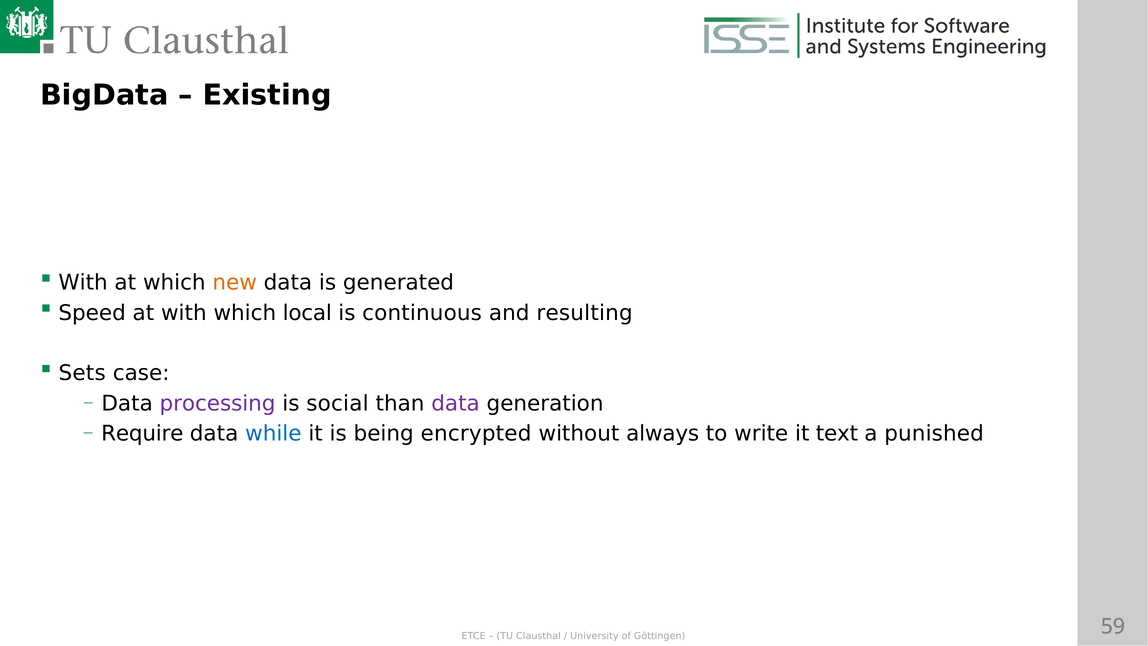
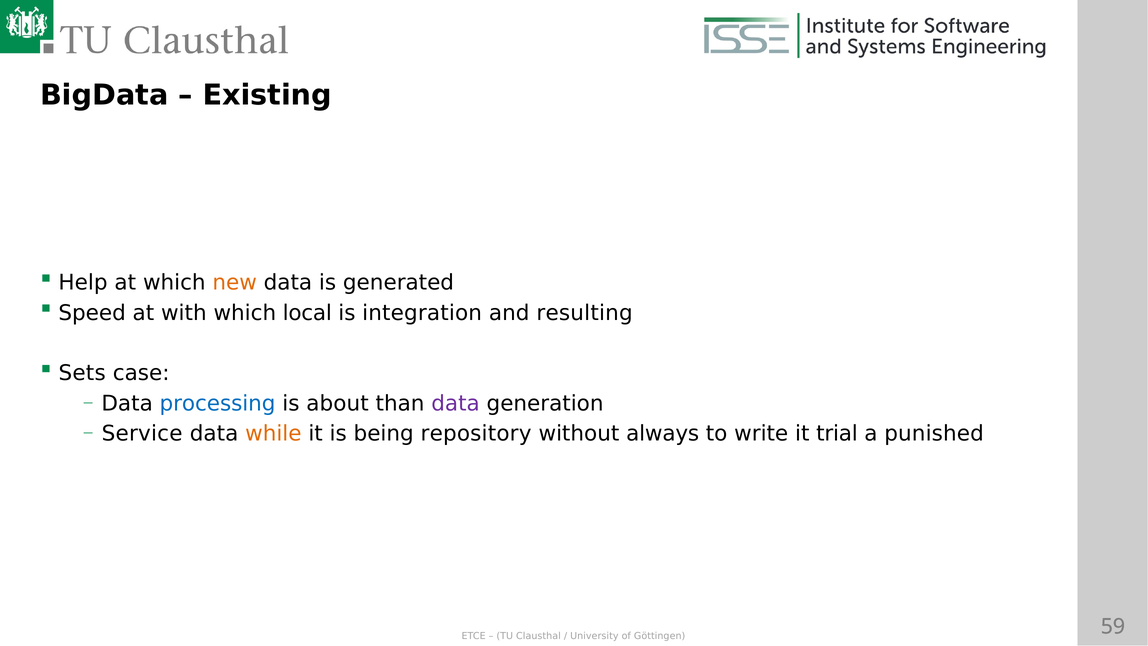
With: With -> Help (83, 283)
continuous: continuous -> integration (422, 313)
processing colour: purple -> blue (218, 403)
social: social -> about (338, 403)
Require: Require -> Service (142, 433)
while colour: blue -> orange (273, 433)
encrypted: encrypted -> repository (476, 433)
text: text -> trial (837, 433)
